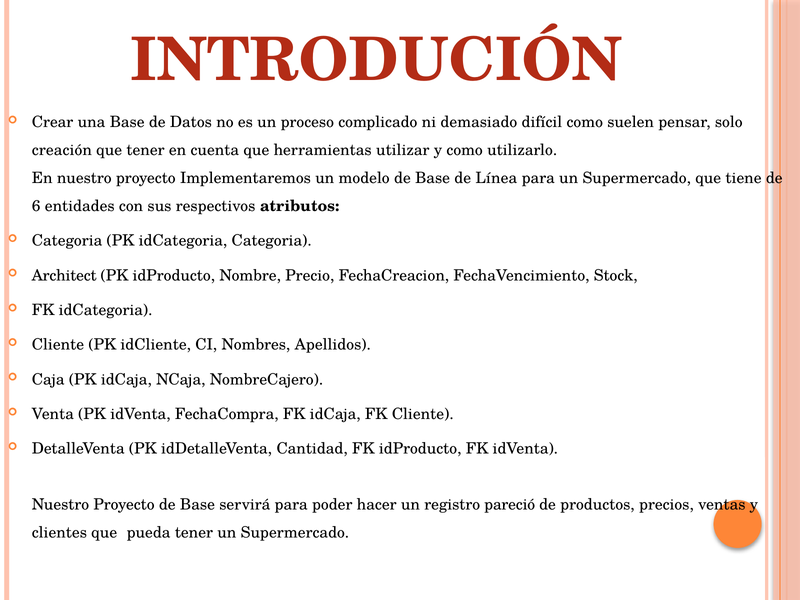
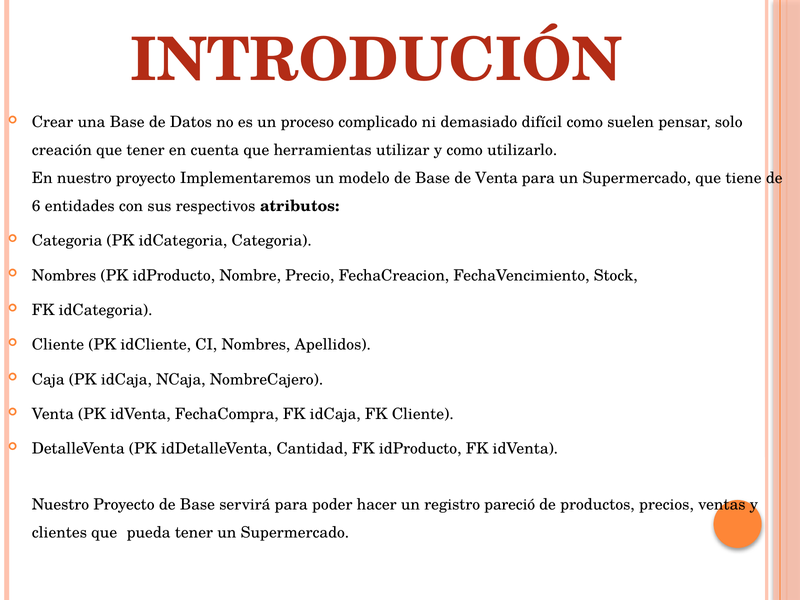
de Línea: Línea -> Venta (496, 178)
Architect: Architect -> Nombres (64, 275)
